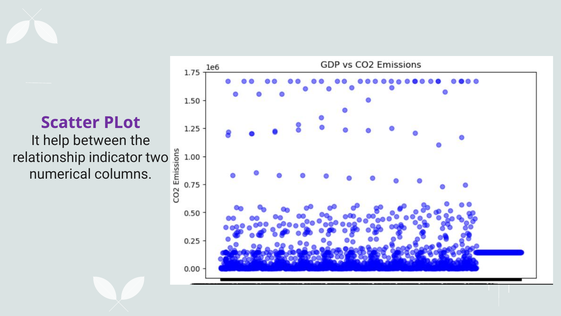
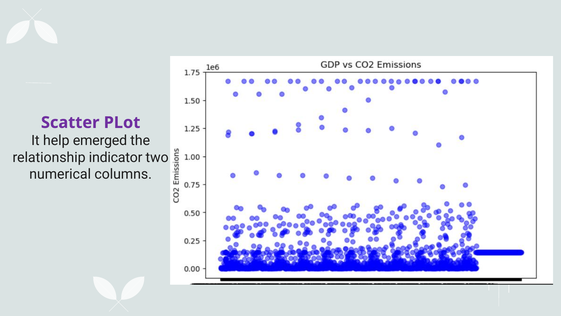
between: between -> emerged (100, 140)
